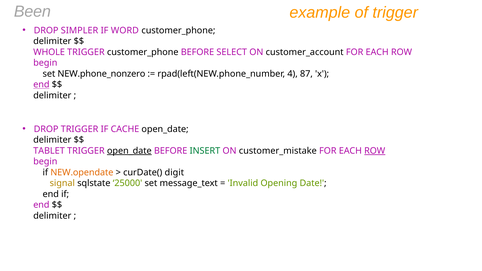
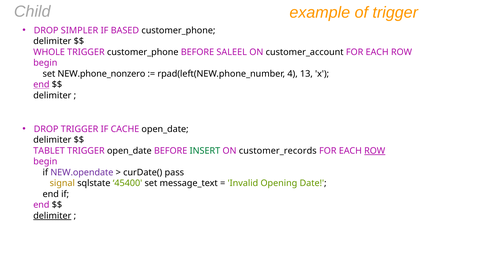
Been: Been -> Child (32, 11)
WORD: WORD -> BASED (125, 30)
SELECT: SELECT -> SALEEL (232, 52)
87: 87 -> 13 (306, 74)
open_date underline: present -> none (129, 151)
customer_mistake: customer_mistake -> customer_records (278, 151)
NEW.opendate colour: orange -> purple (82, 173)
digit: digit -> pass (174, 173)
25000: 25000 -> 45400 (128, 183)
delimiter underline: none -> present (52, 216)
